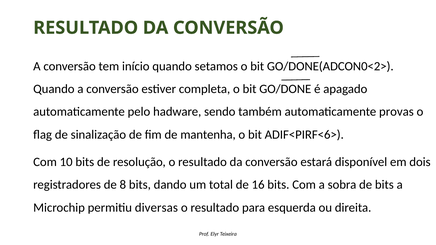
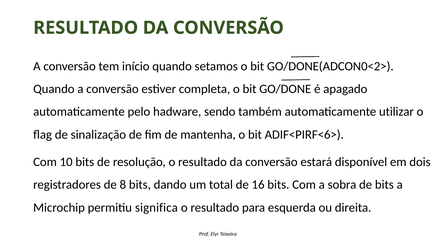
provas: provas -> utilizar (396, 112)
diversas: diversas -> significa (156, 208)
